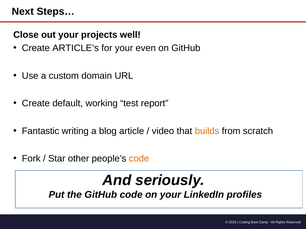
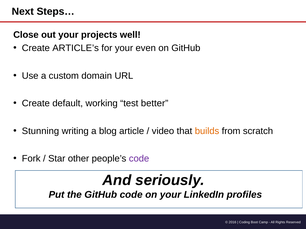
report: report -> better (155, 104)
Fantastic: Fantastic -> Stunning (40, 131)
code colour: orange -> purple (139, 159)
